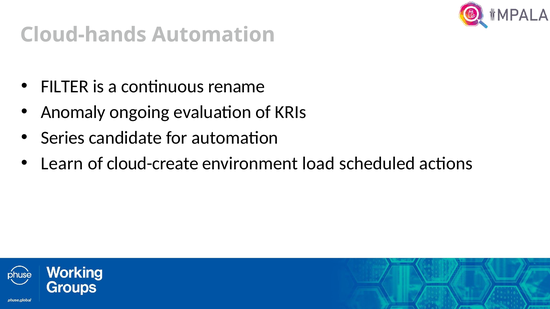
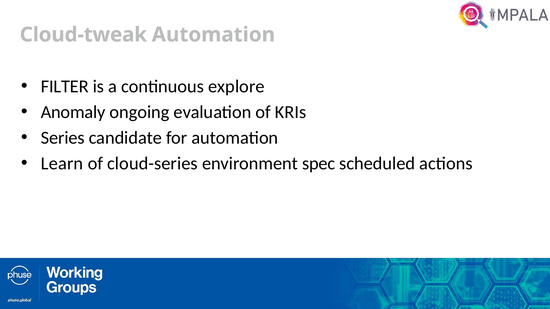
Cloud-hands: Cloud-hands -> Cloud-tweak (83, 35)
rename: rename -> explore (236, 87)
cloud-create: cloud-create -> cloud-series (152, 164)
load: load -> spec (319, 164)
